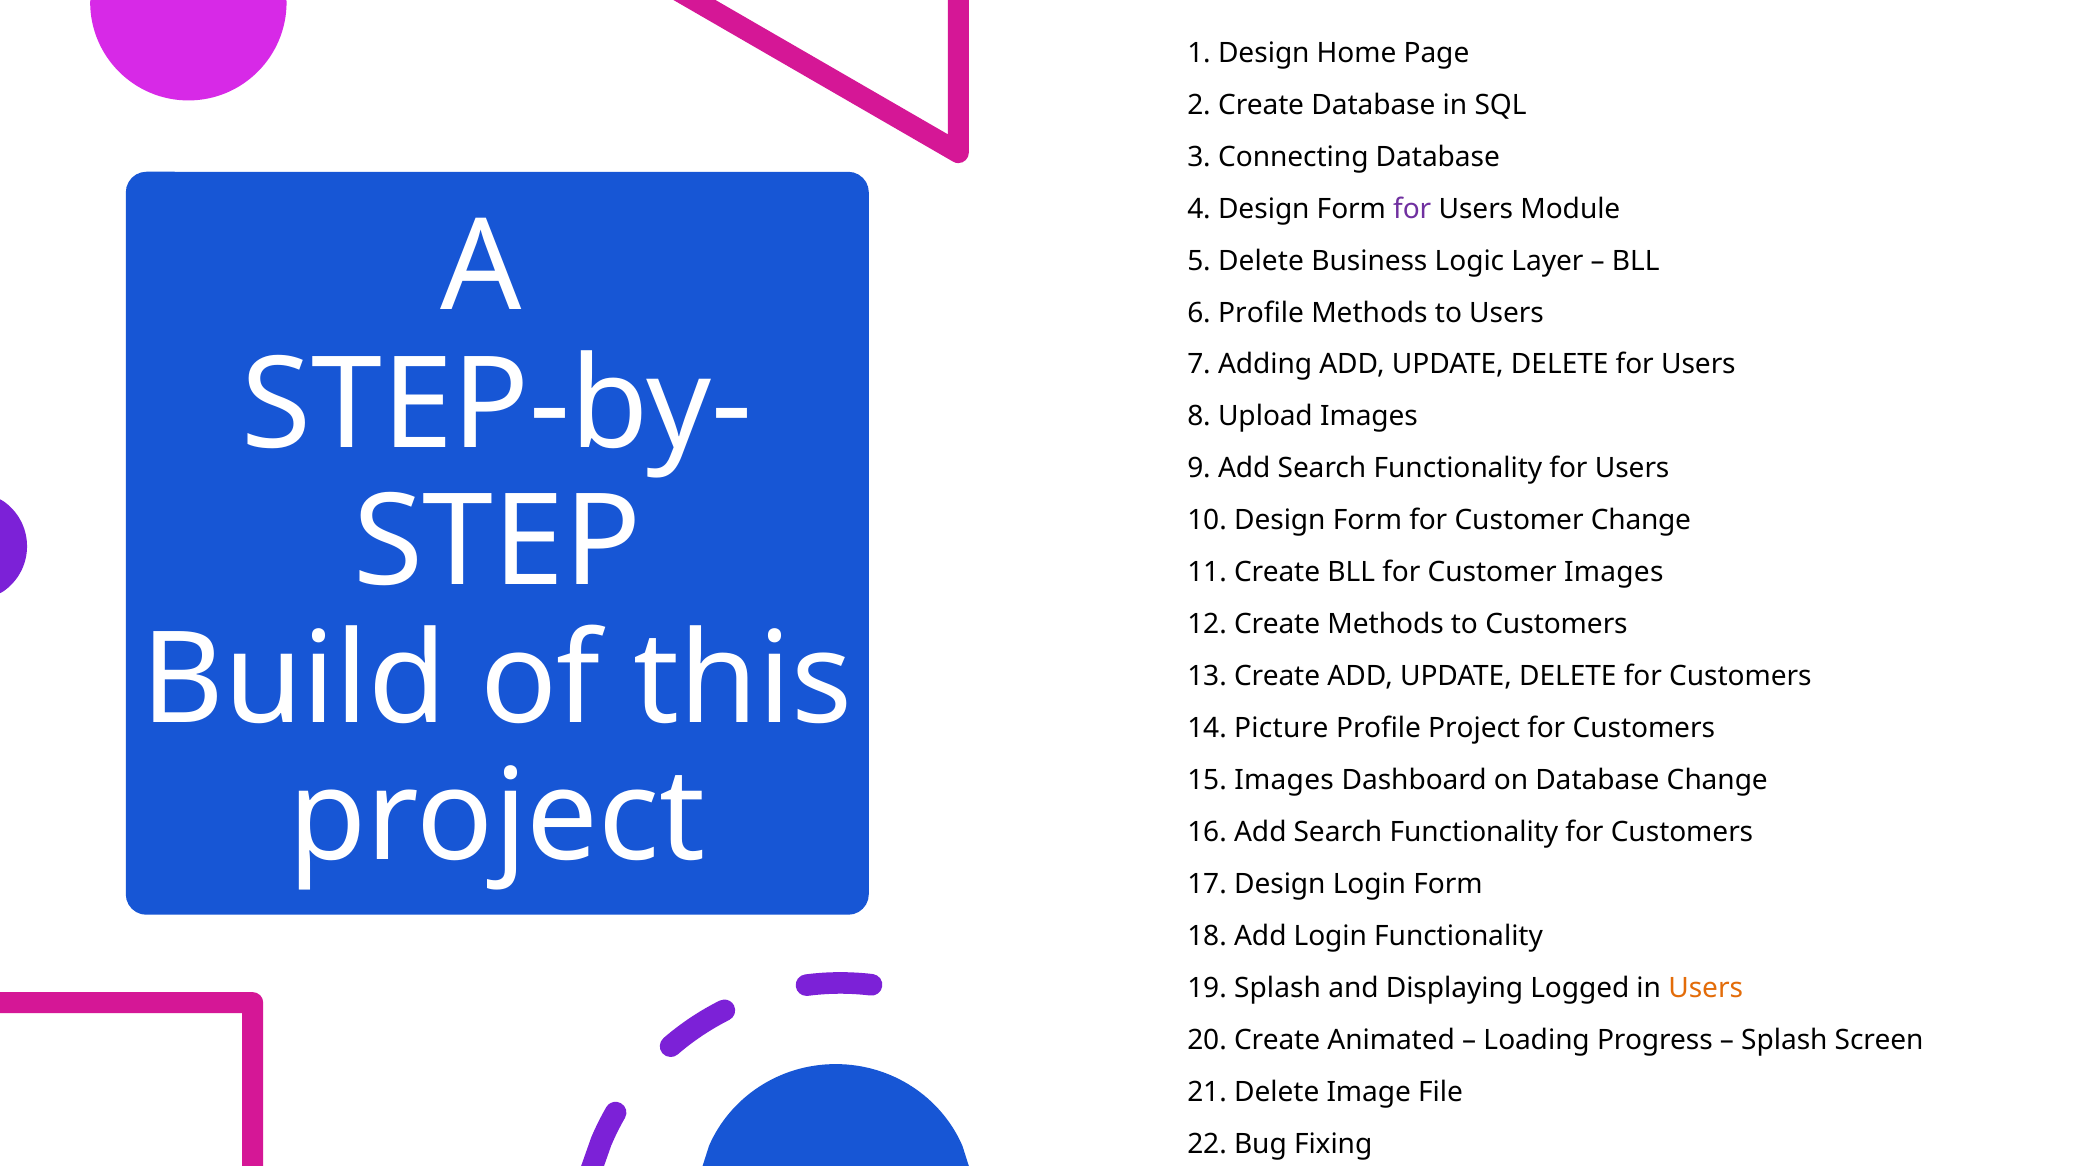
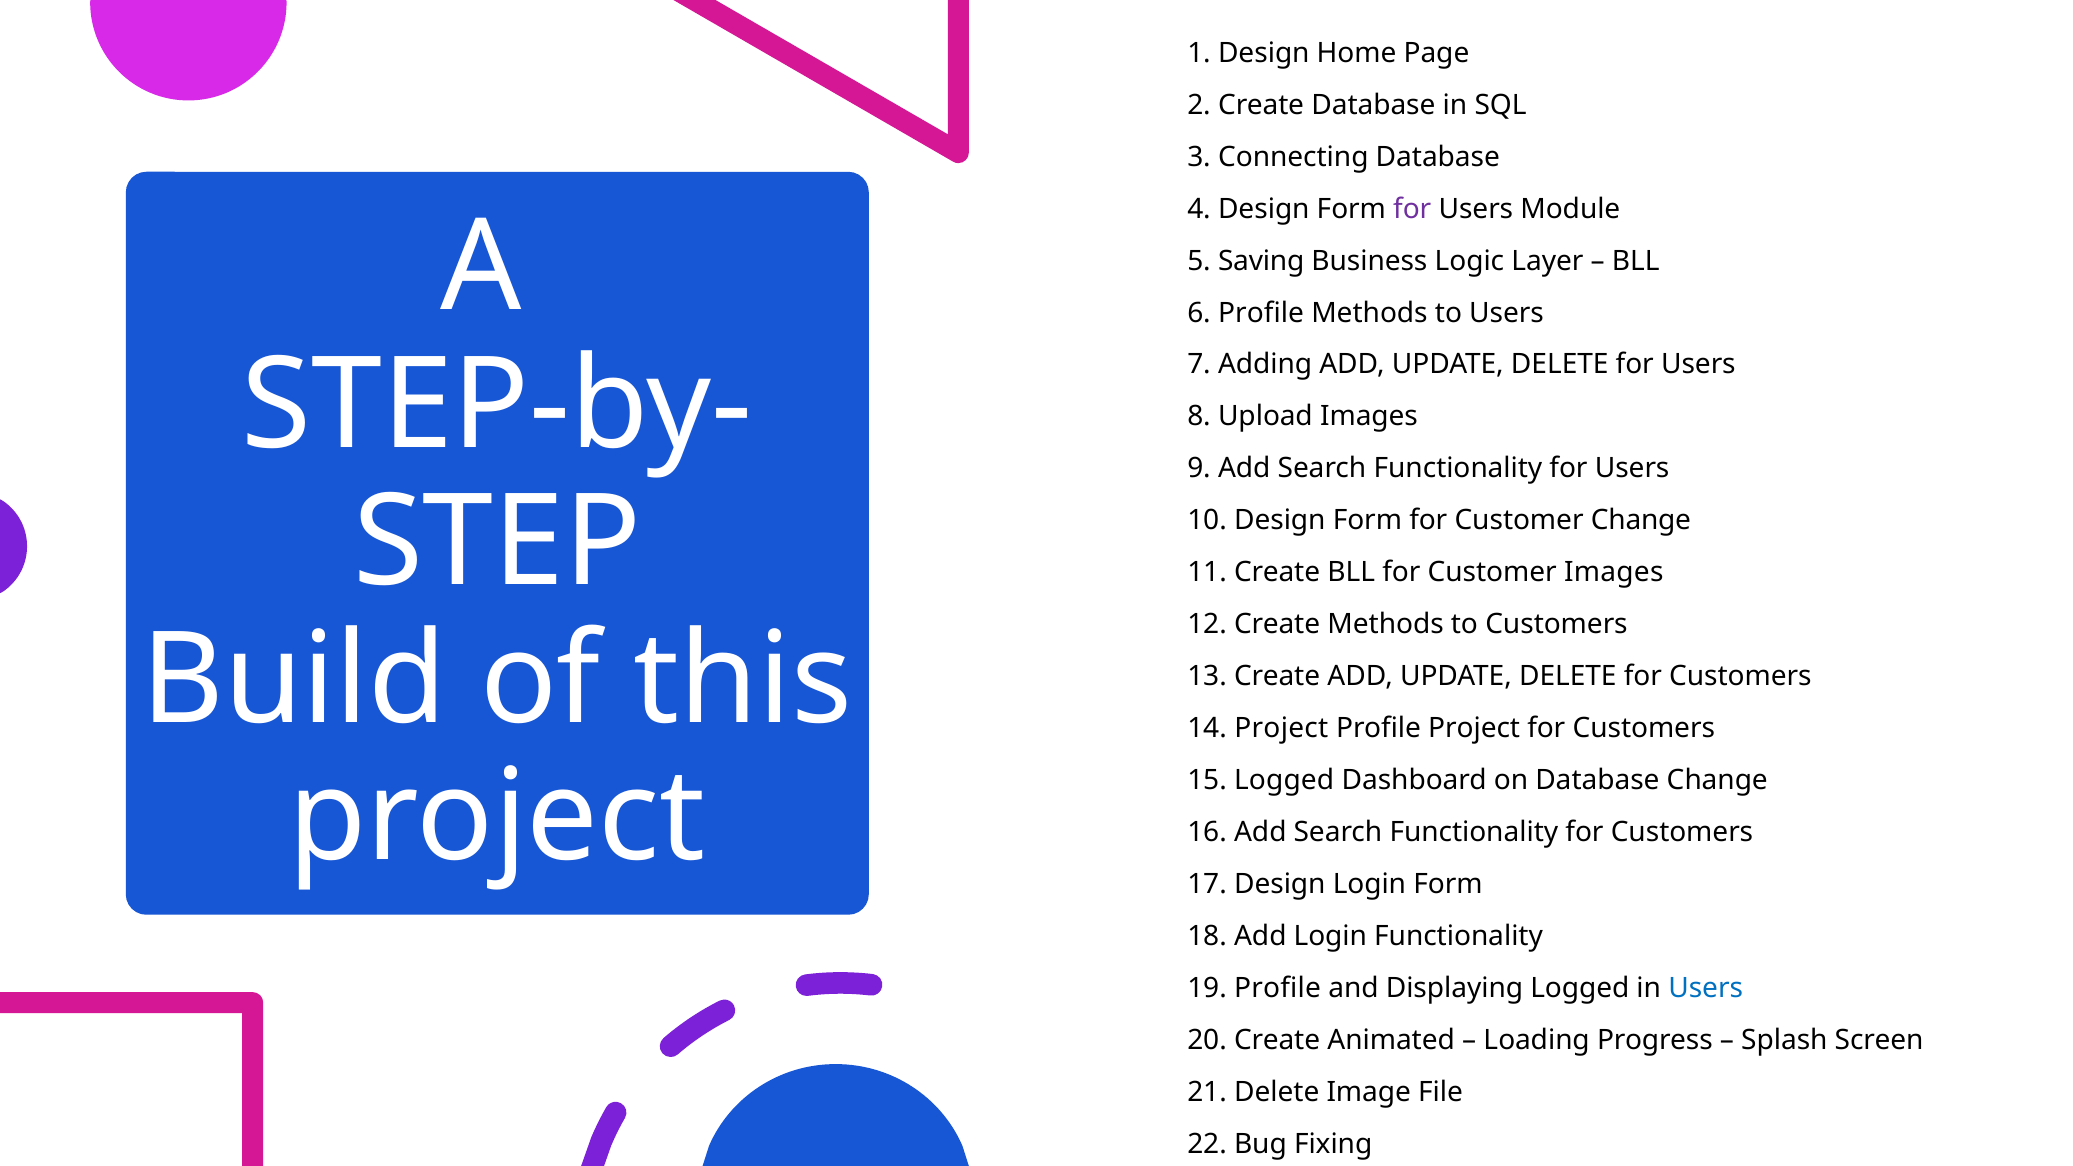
5 Delete: Delete -> Saving (1261, 261)
14 Picture: Picture -> Project (1281, 728)
15 Images: Images -> Logged (1284, 780)
19 Splash: Splash -> Profile (1277, 988)
Users colour: orange -> blue (1706, 988)
